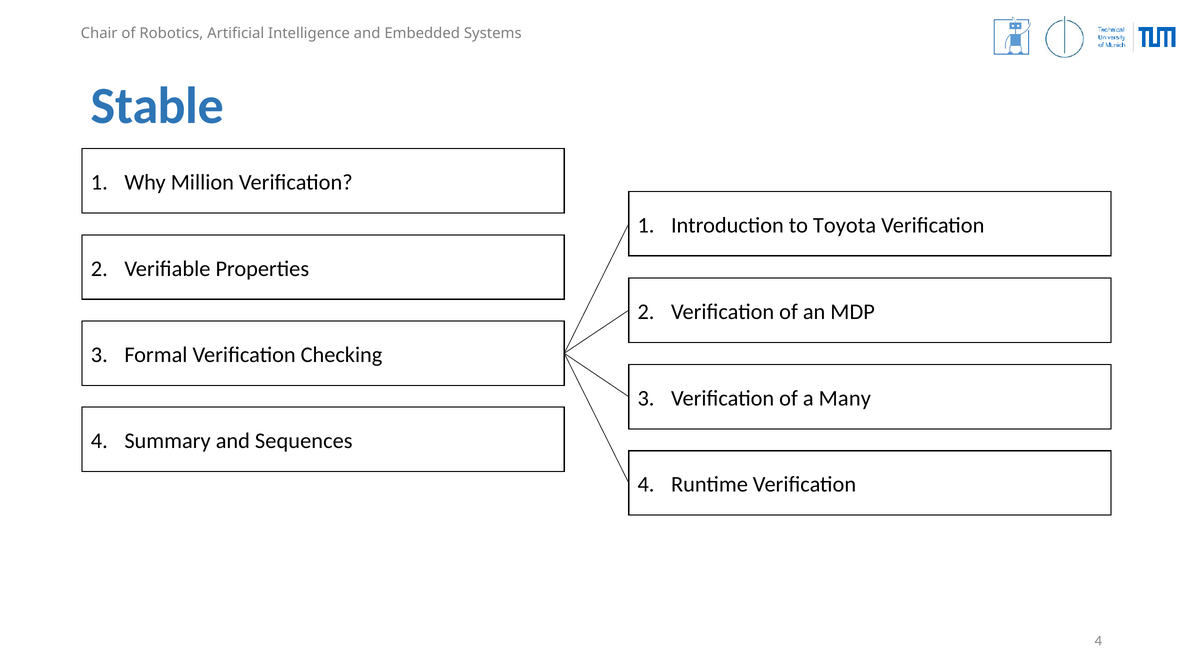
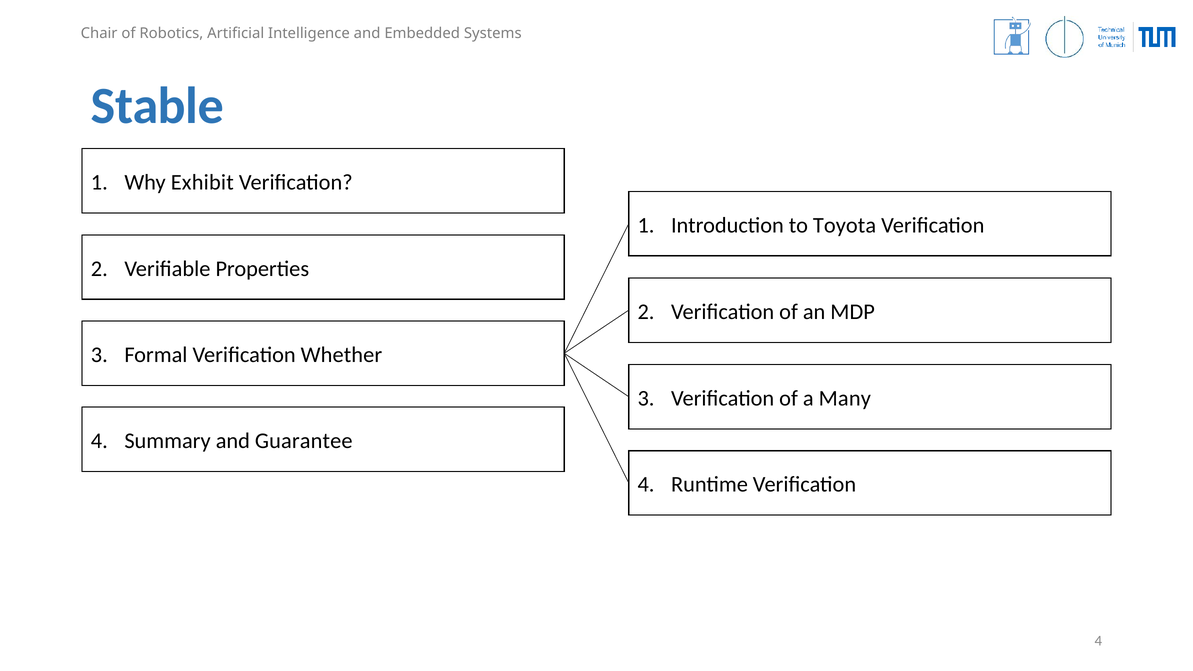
Million: Million -> Exhibit (202, 182)
Checking: Checking -> Whether (341, 355)
Sequences: Sequences -> Guarantee (304, 441)
